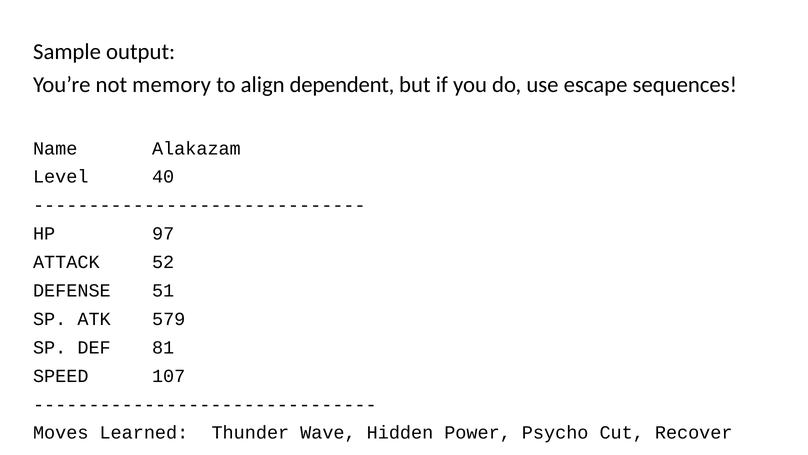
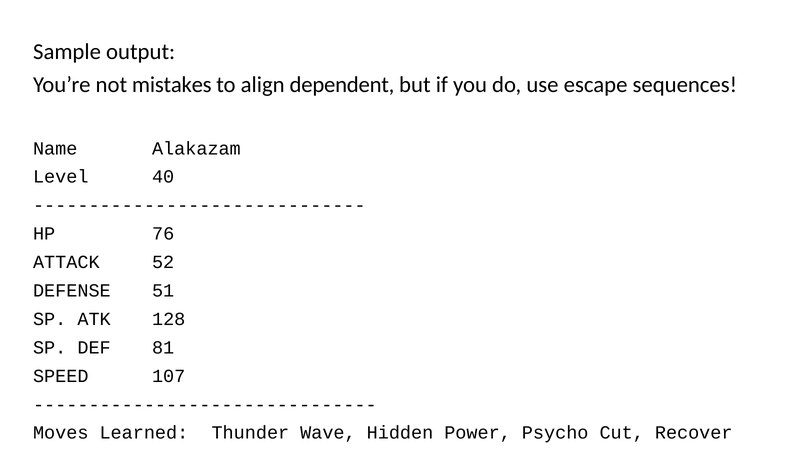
memory: memory -> mistakes (172, 85)
97: 97 -> 76 (163, 233)
579: 579 -> 128 (169, 319)
